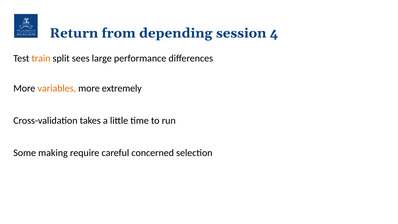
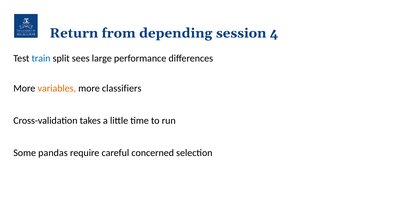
train colour: orange -> blue (41, 58)
extremely: extremely -> classifiers (122, 88)
making: making -> pandas (53, 153)
